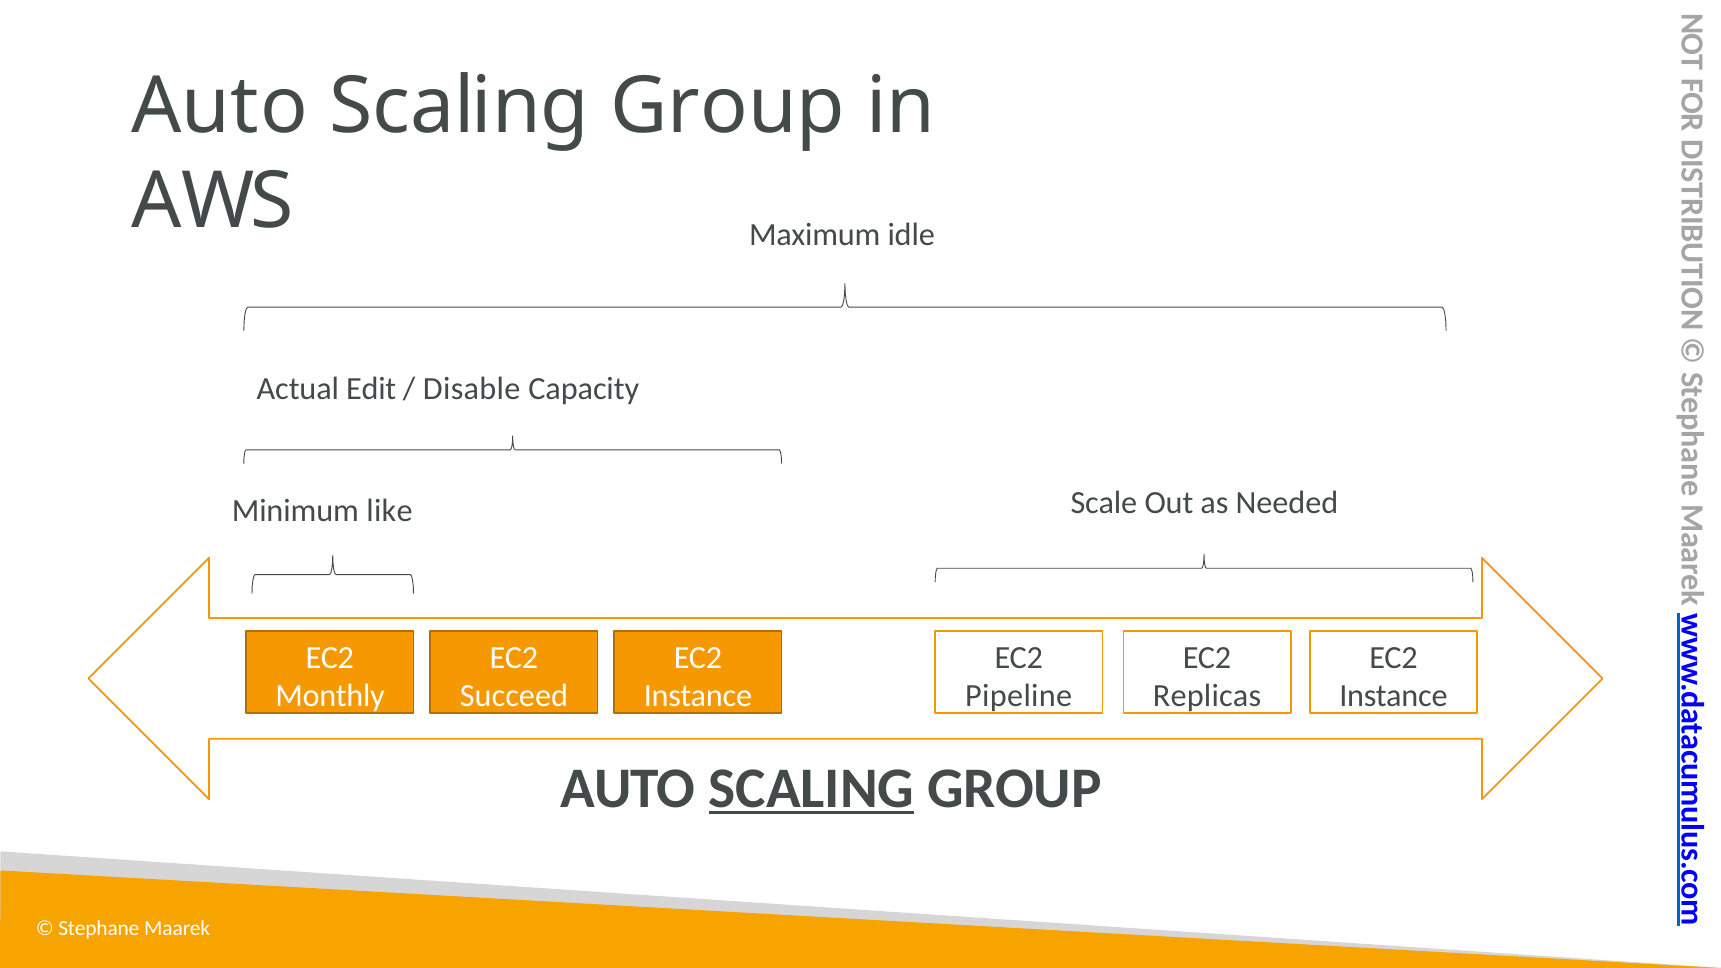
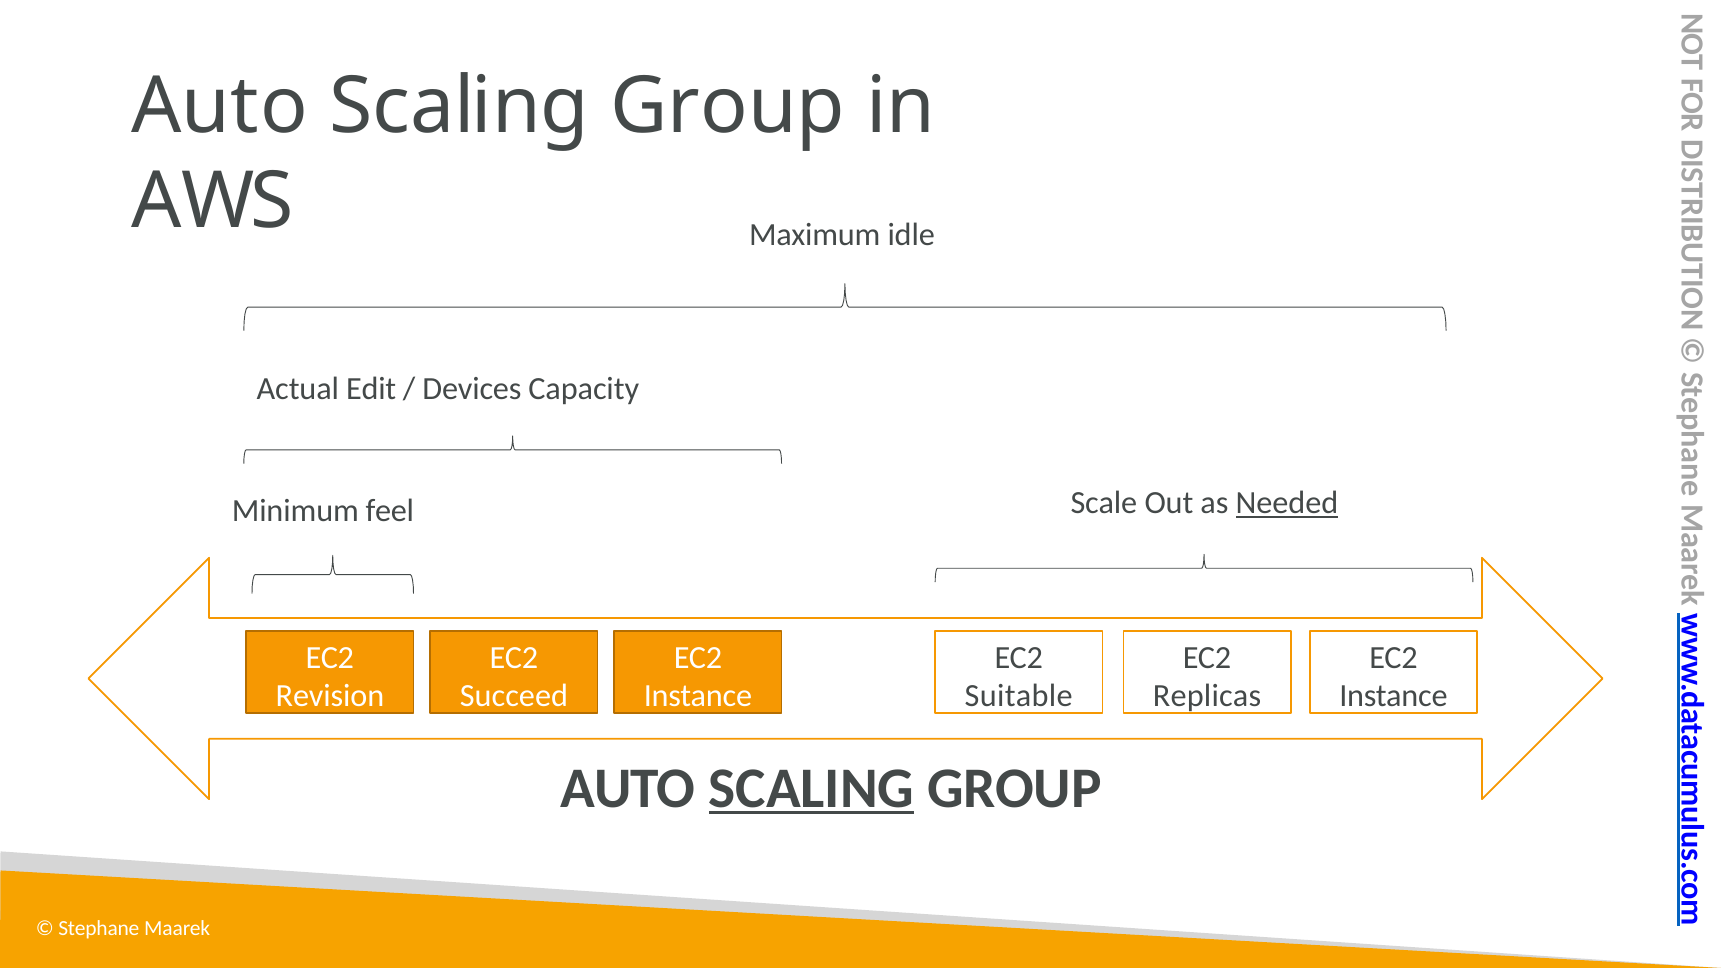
Disable: Disable -> Devices (472, 389)
Needed underline: none -> present (1287, 503)
like: like -> feel (390, 511)
Monthly: Monthly -> Revision (330, 696)
Pipeline: Pipeline -> Suitable (1019, 696)
